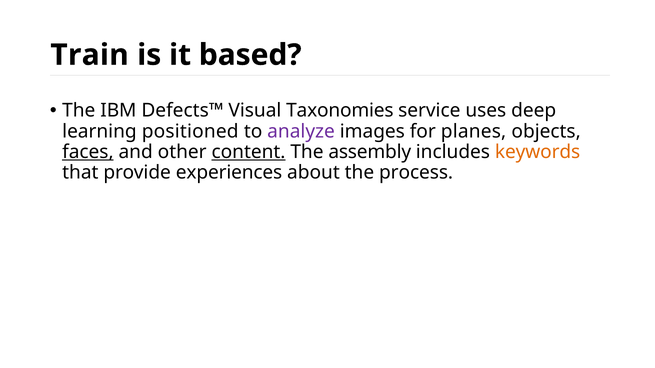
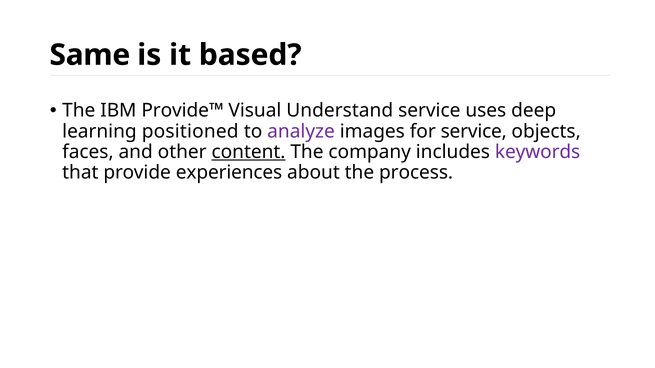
Train: Train -> Same (90, 55)
Defects™: Defects™ -> Provide™ (183, 111)
Taxonomies: Taxonomies -> Understand (340, 111)
for planes: planes -> service (474, 131)
faces underline: present -> none (88, 152)
assembly: assembly -> company (370, 152)
keywords colour: orange -> purple (538, 152)
